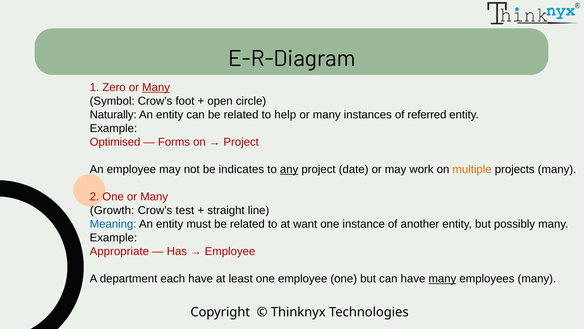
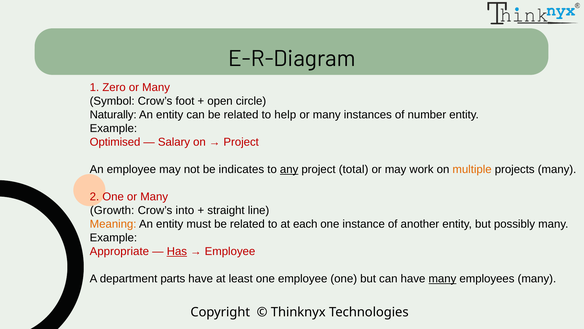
Many underline: present -> none (156, 87)
referred: referred -> number (427, 115)
Forms: Forms -> Salary (174, 142)
date: date -> total (354, 169)
test: test -> into (185, 210)
Meaning colour: blue -> orange (113, 224)
want: want -> each (305, 224)
Has underline: none -> present (177, 251)
each: each -> parts (173, 278)
